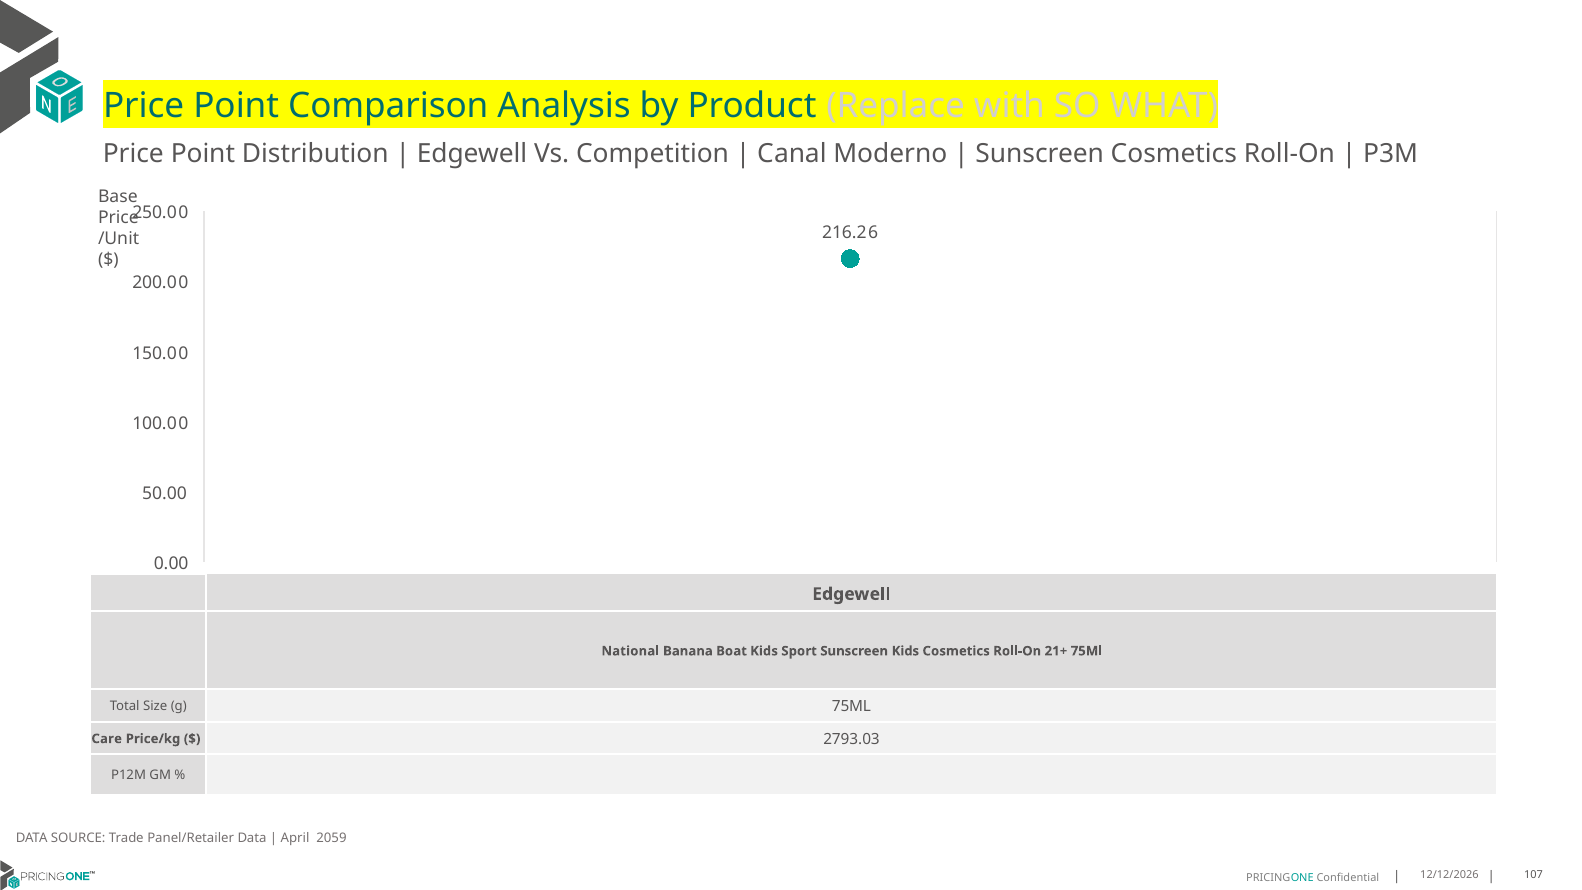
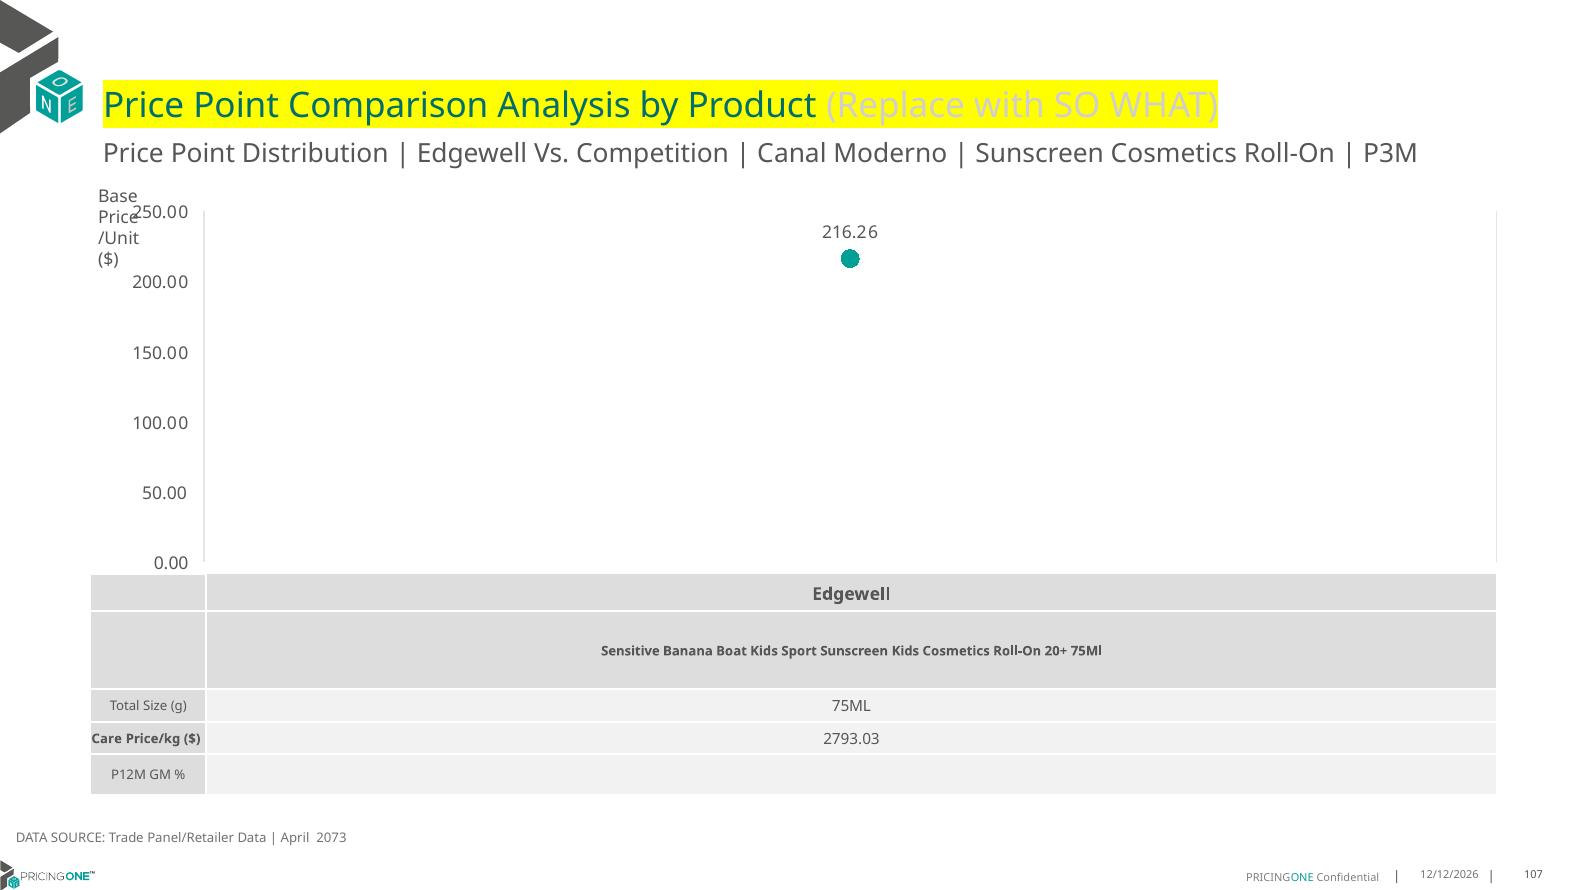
National: National -> Sensitive (630, 651)
21+: 21+ -> 20+ (1056, 651)
2059: 2059 -> 2073 (331, 838)
